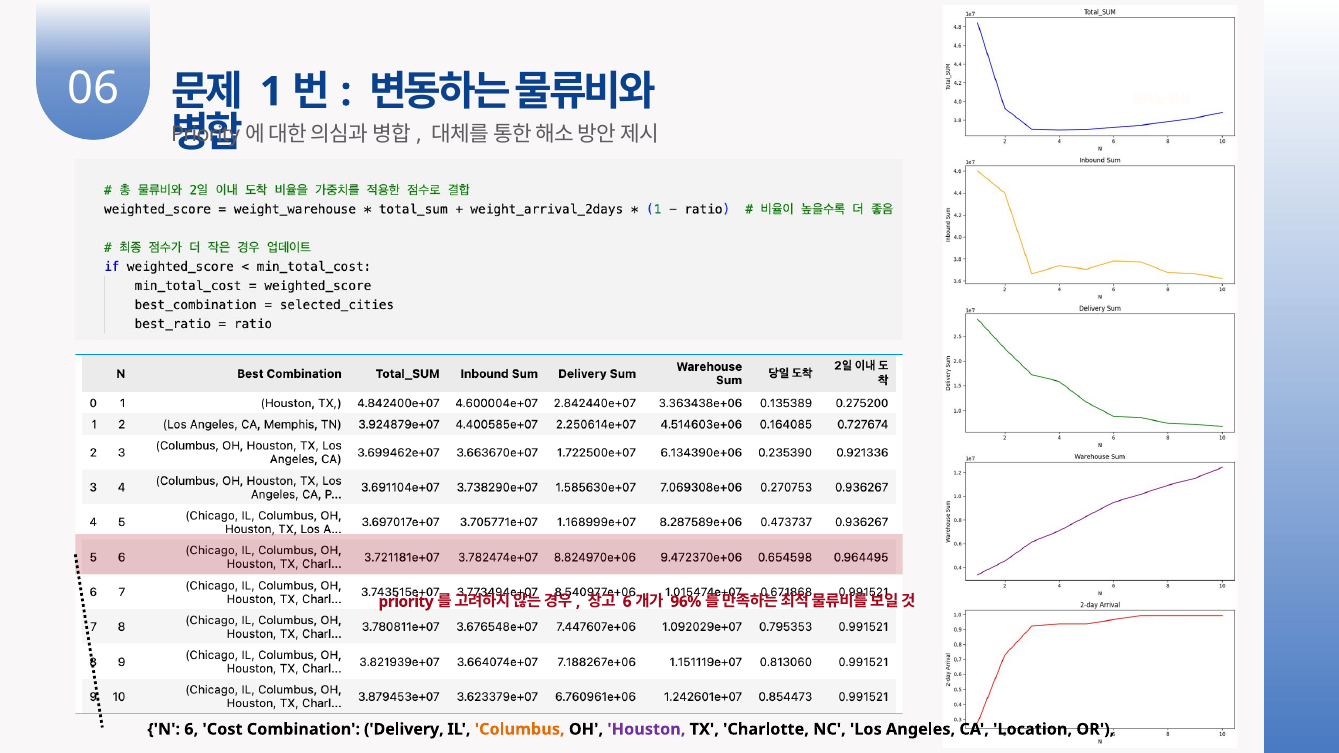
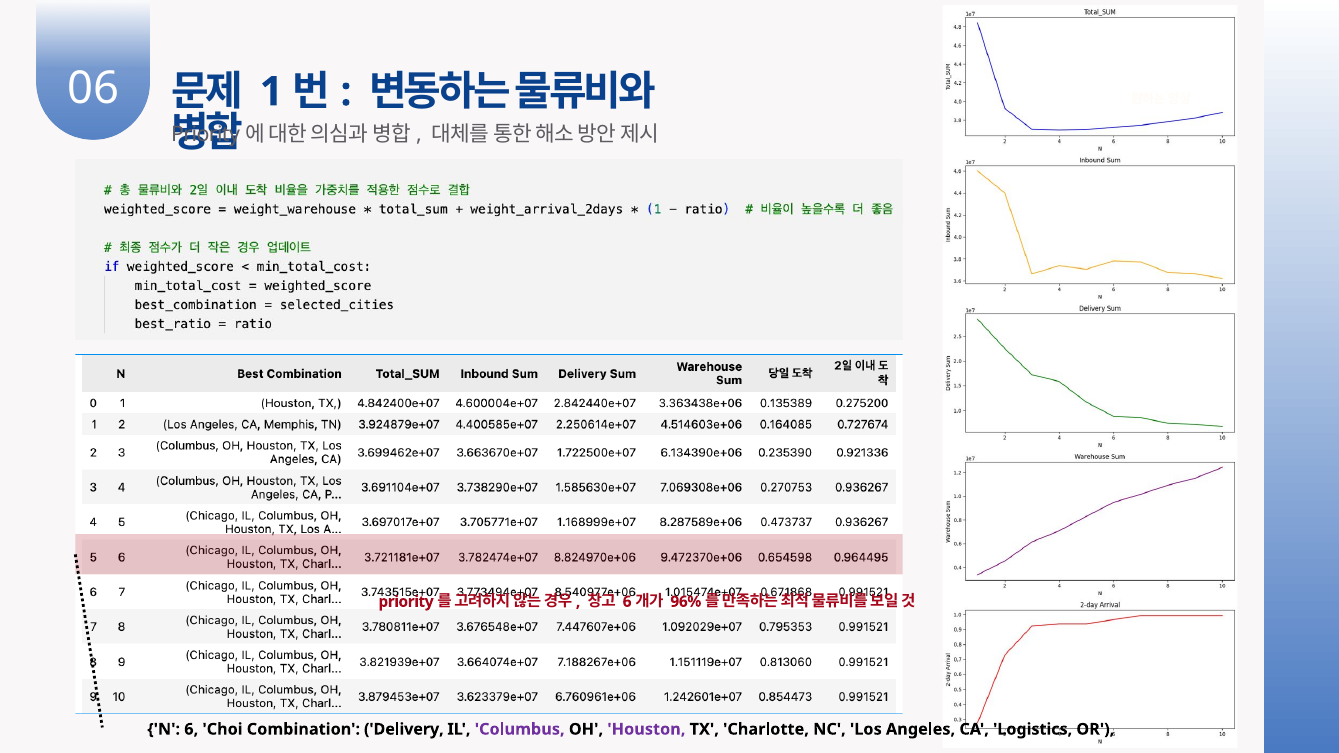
Cost: Cost -> Choi (222, 729)
Columbus colour: orange -> purple (520, 729)
Location: Location -> Logistics (1033, 729)
